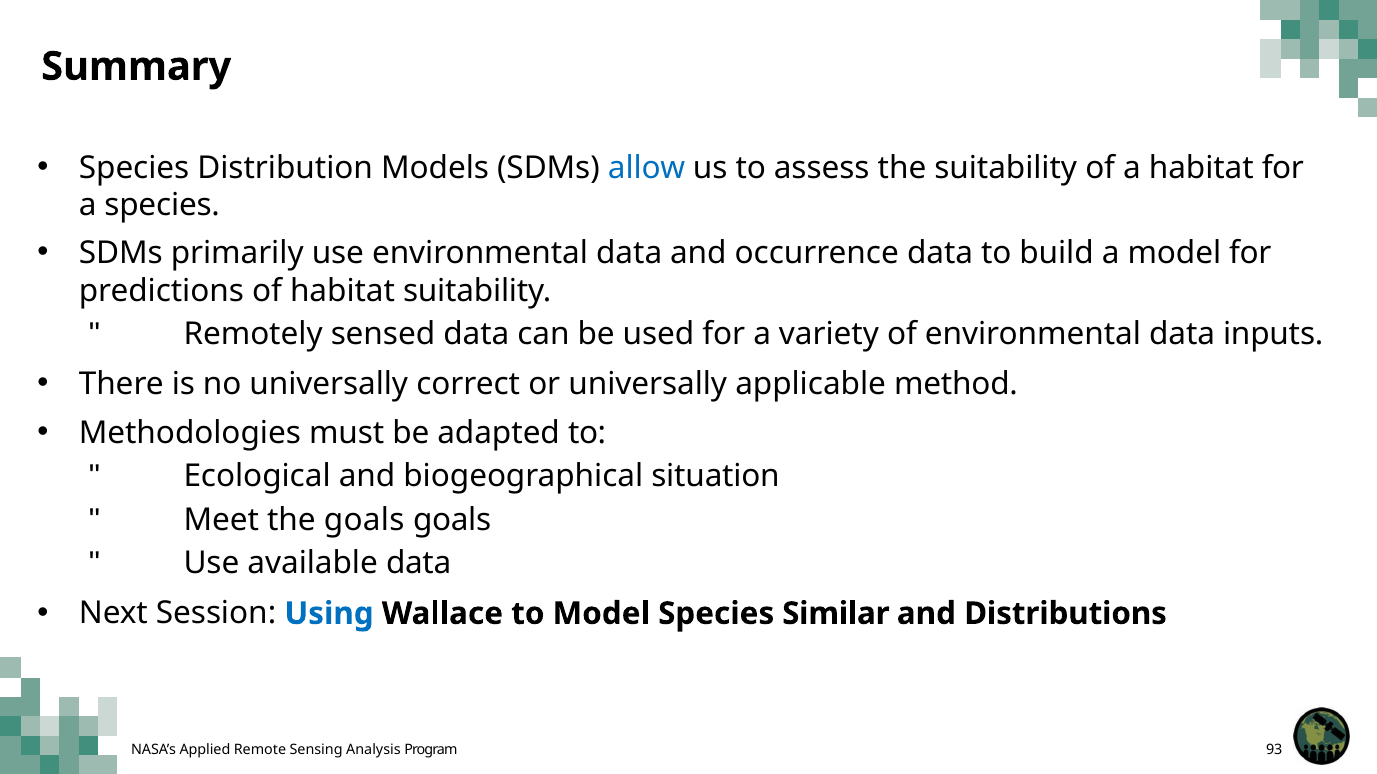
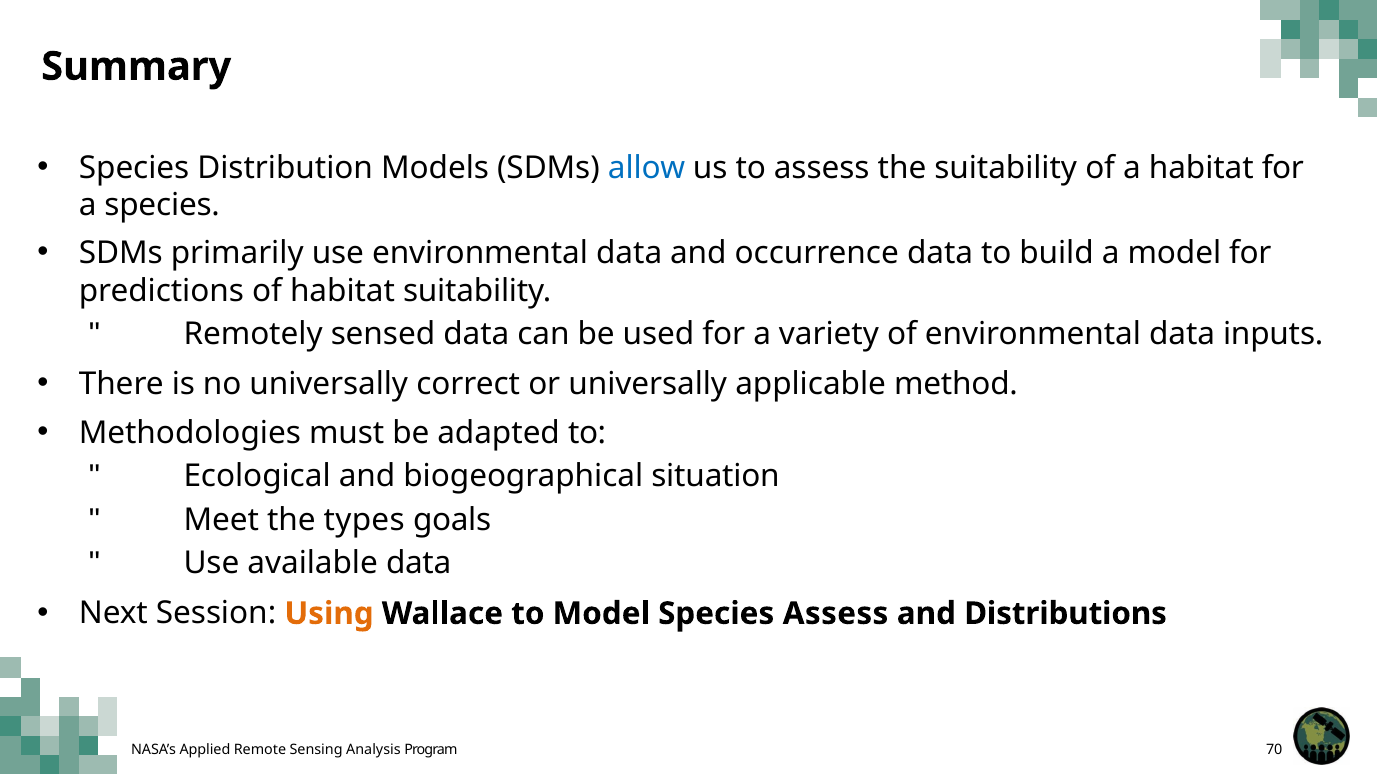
the goals: goals -> types (364, 521)
Using colour: blue -> orange (329, 614)
Species Similar: Similar -> Assess (836, 614)
93: 93 -> 70 (1274, 750)
